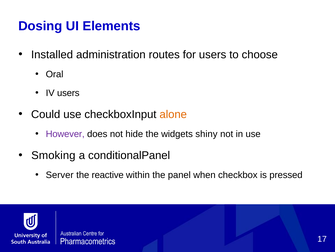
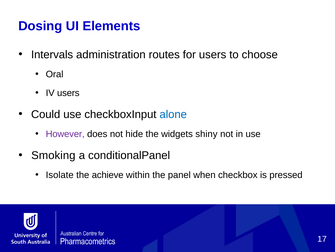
Installed: Installed -> Intervals (52, 54)
alone colour: orange -> blue (173, 114)
Server: Server -> Isolate (60, 175)
reactive: reactive -> achieve (108, 175)
